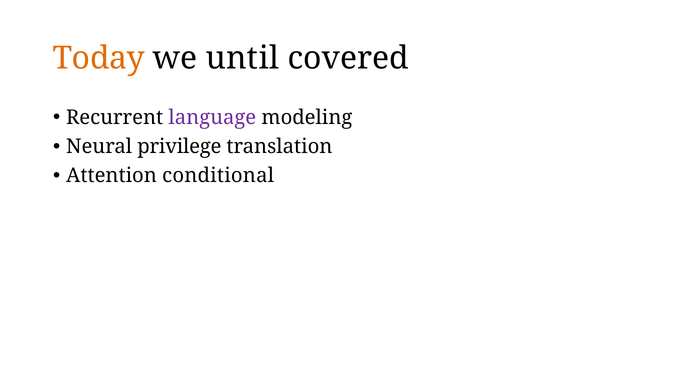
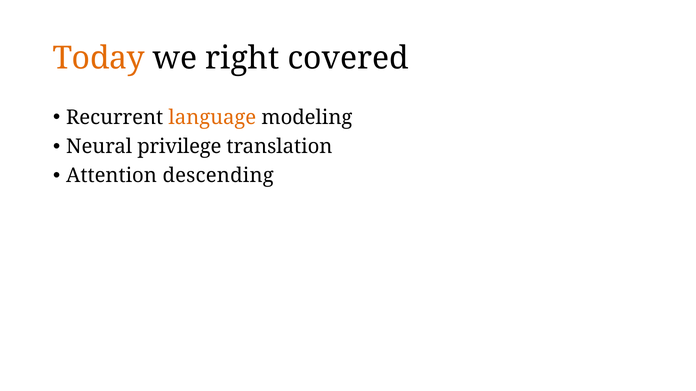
until: until -> right (242, 58)
language colour: purple -> orange (212, 118)
conditional: conditional -> descending (218, 176)
